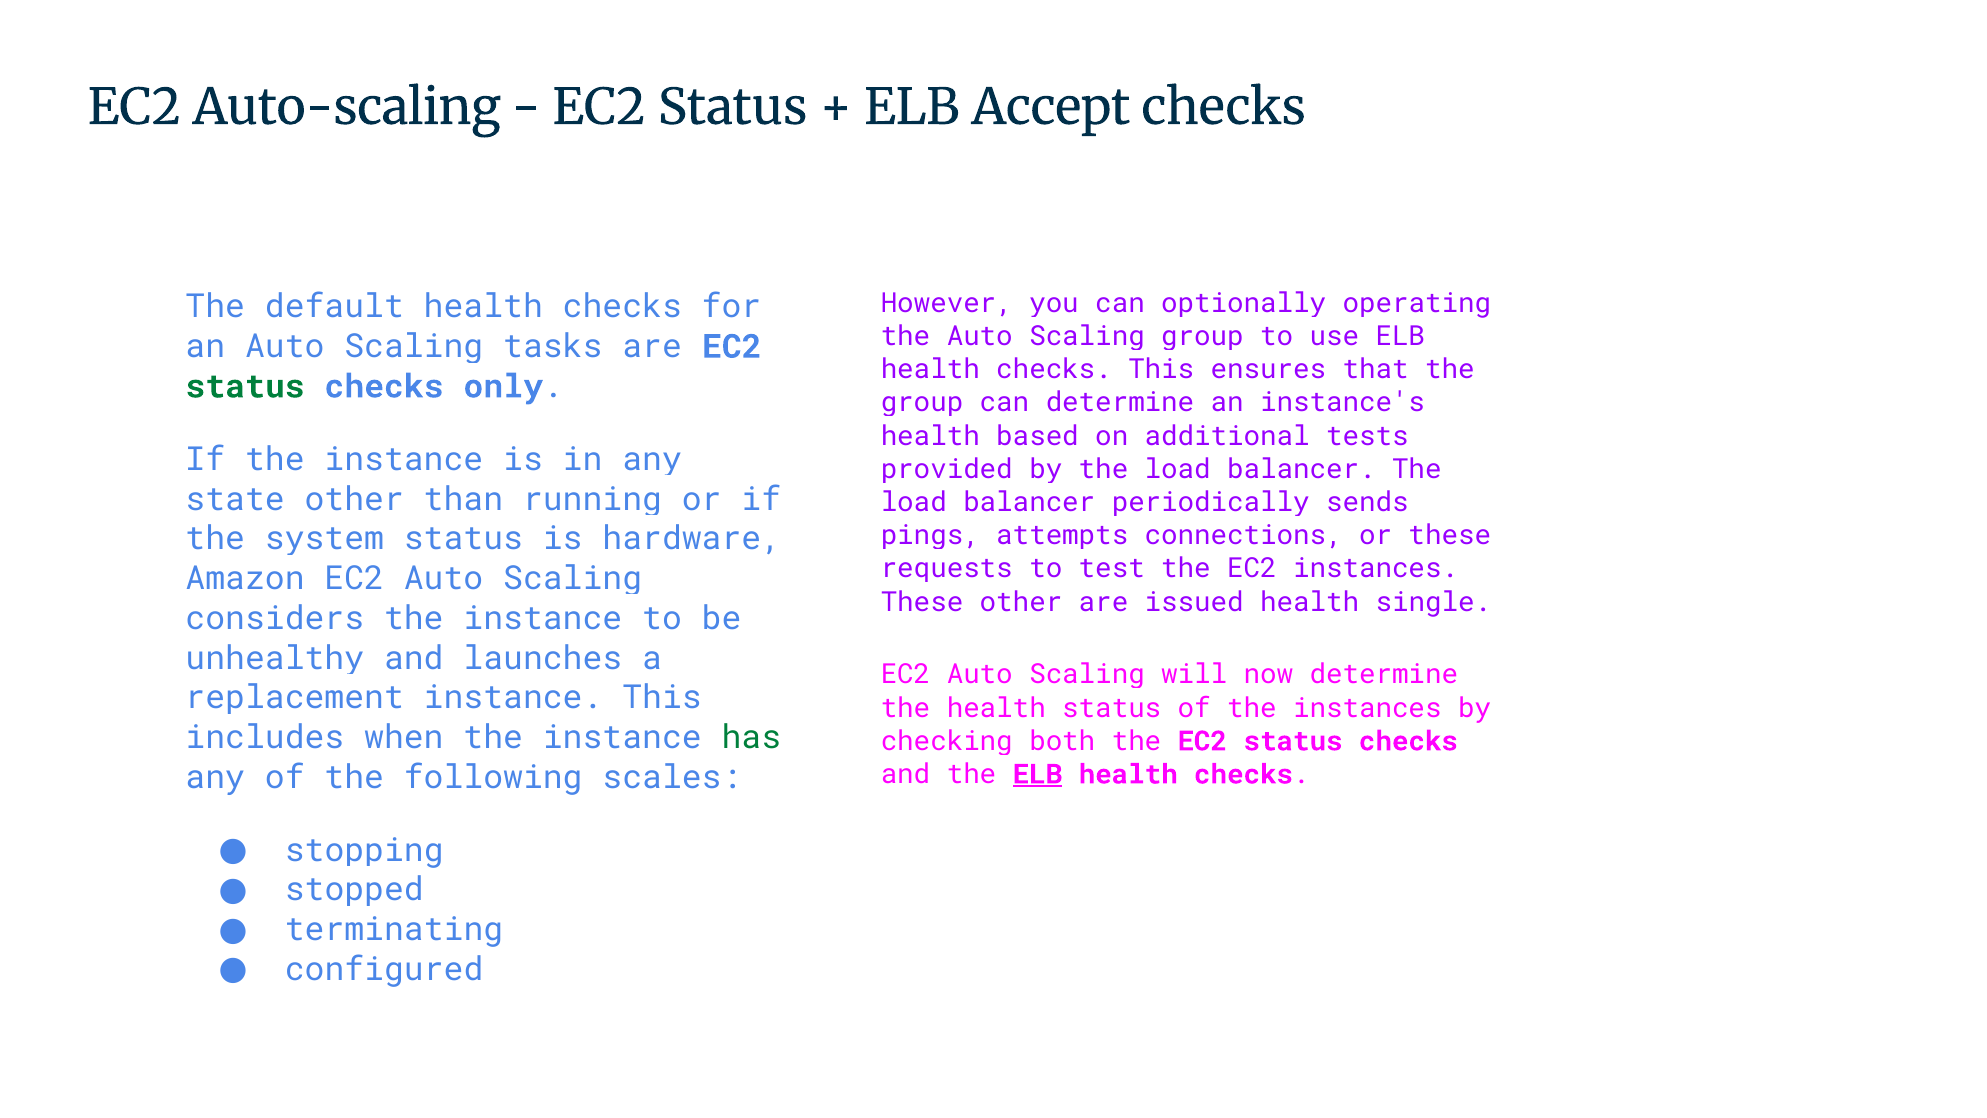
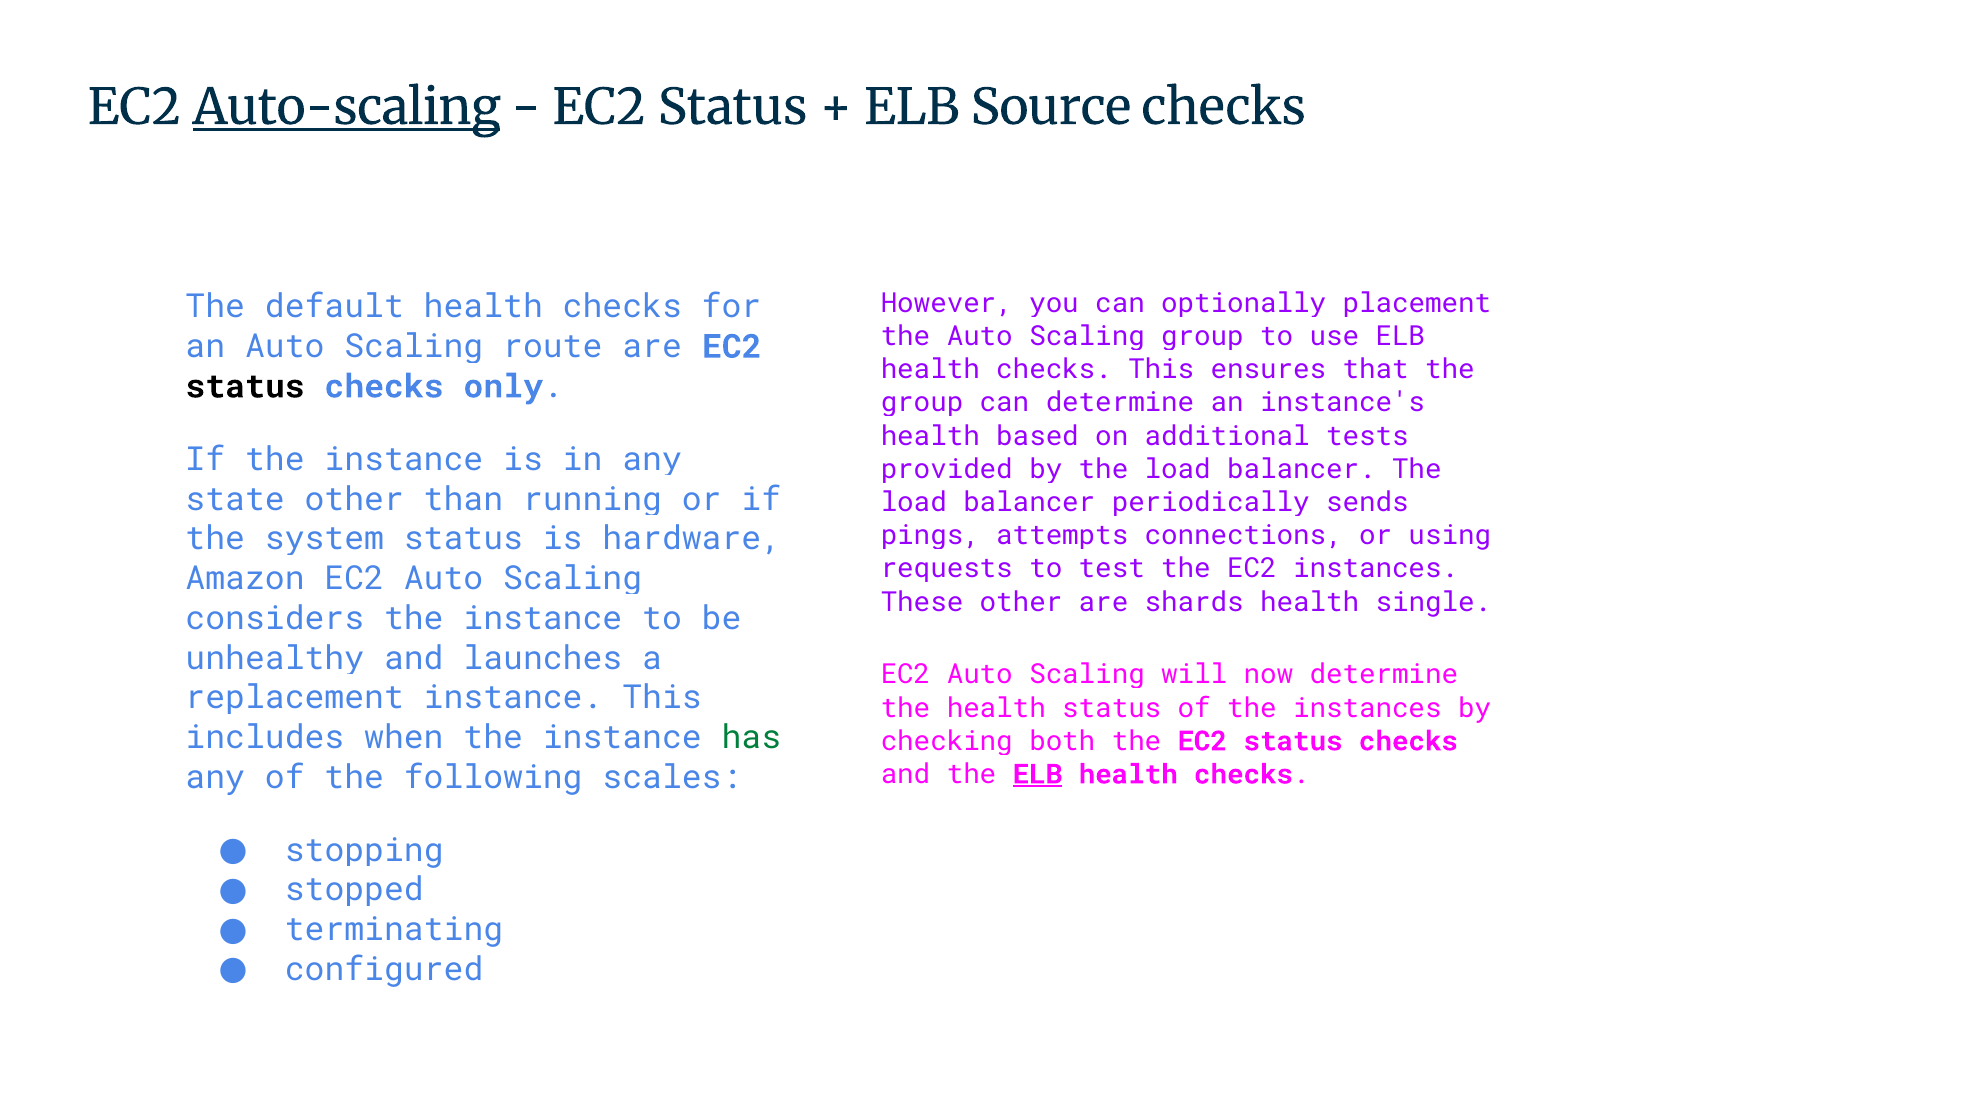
Auto-scaling underline: none -> present (347, 108)
Accept: Accept -> Source (1051, 108)
operating: operating -> placement (1417, 303)
tasks: tasks -> route (553, 347)
status colour: green -> black (245, 386)
these: these -> using (1450, 535)
issued: issued -> shards (1194, 602)
